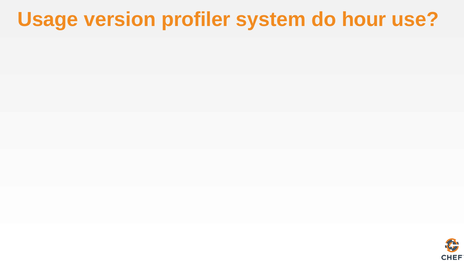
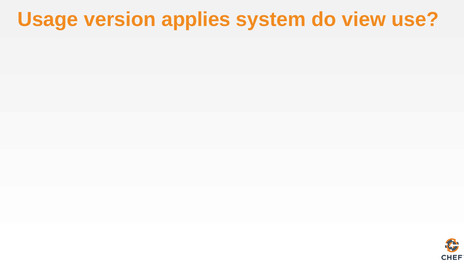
profiler: profiler -> applies (196, 20)
hour: hour -> view (364, 20)
